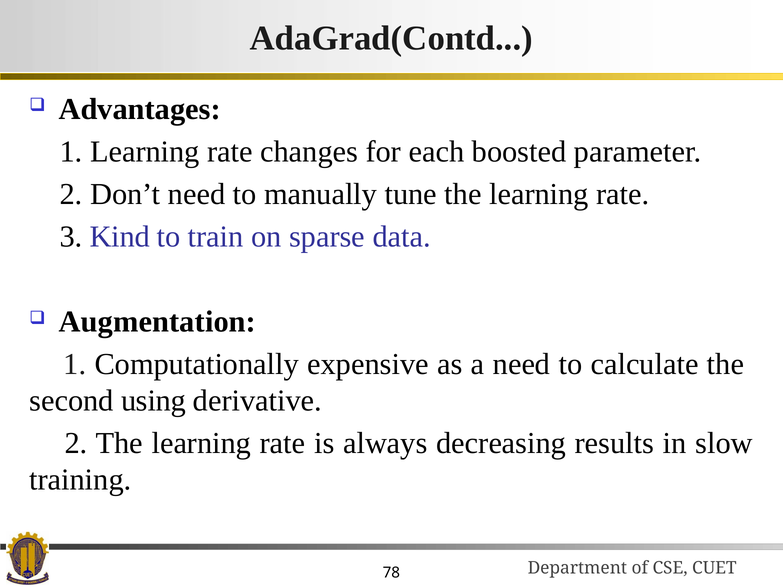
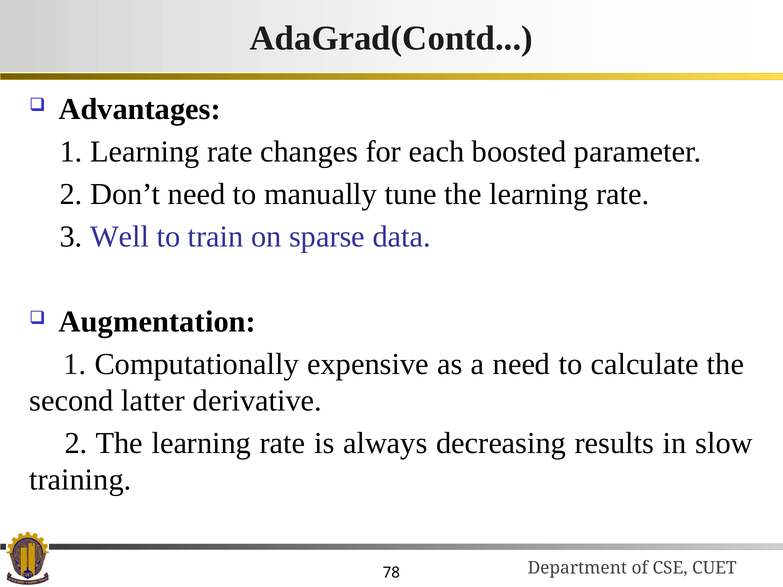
Kind: Kind -> Well (120, 237)
using: using -> latter (153, 401)
